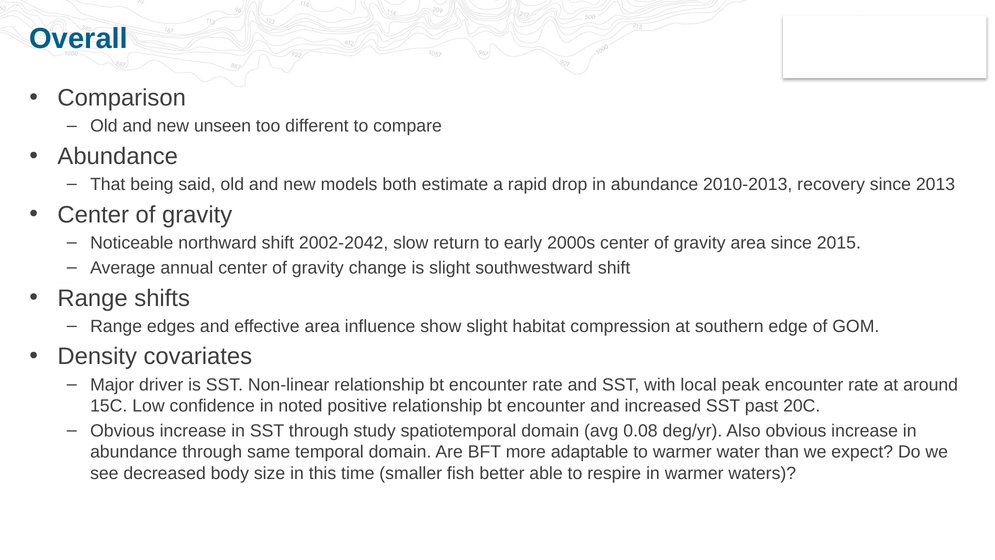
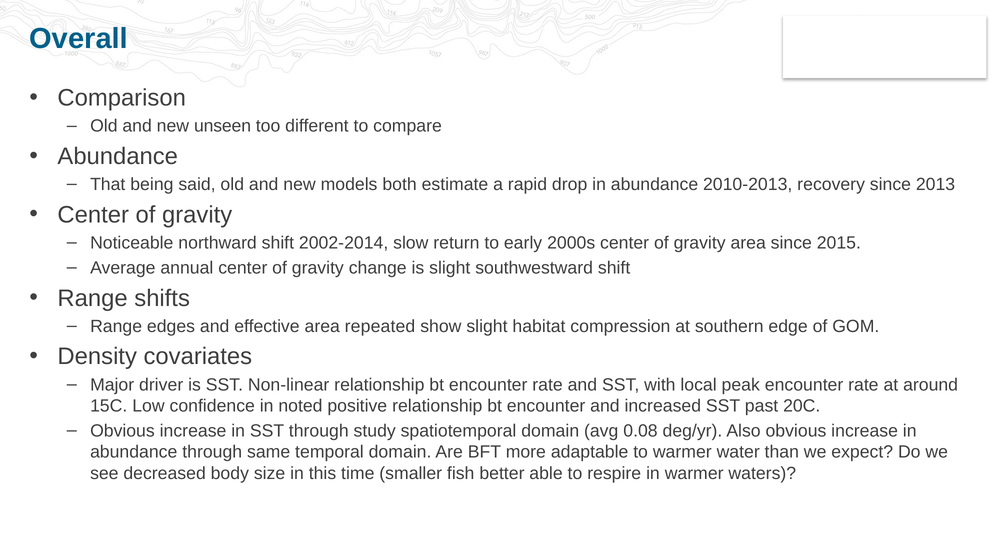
2002-2042: 2002-2042 -> 2002-2014 (344, 243)
influence: influence -> repeated (380, 326)
